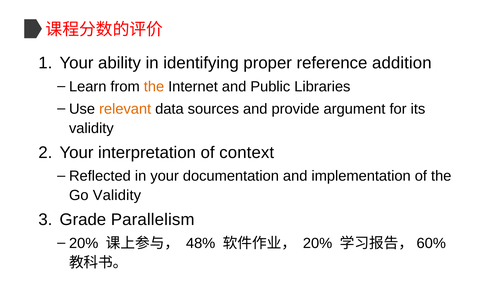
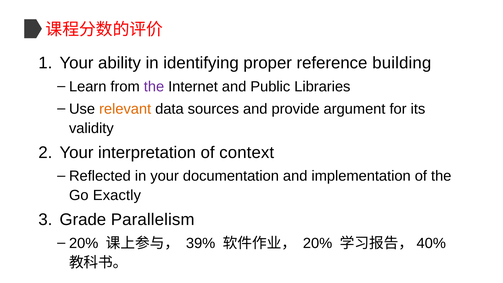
addition: addition -> building (402, 63)
the colour: orange -> purple (154, 87)
Go Validity: Validity -> Exactly (117, 195)
48%: 48% -> 39% (201, 243)
60%: 60% -> 40% (431, 243)
